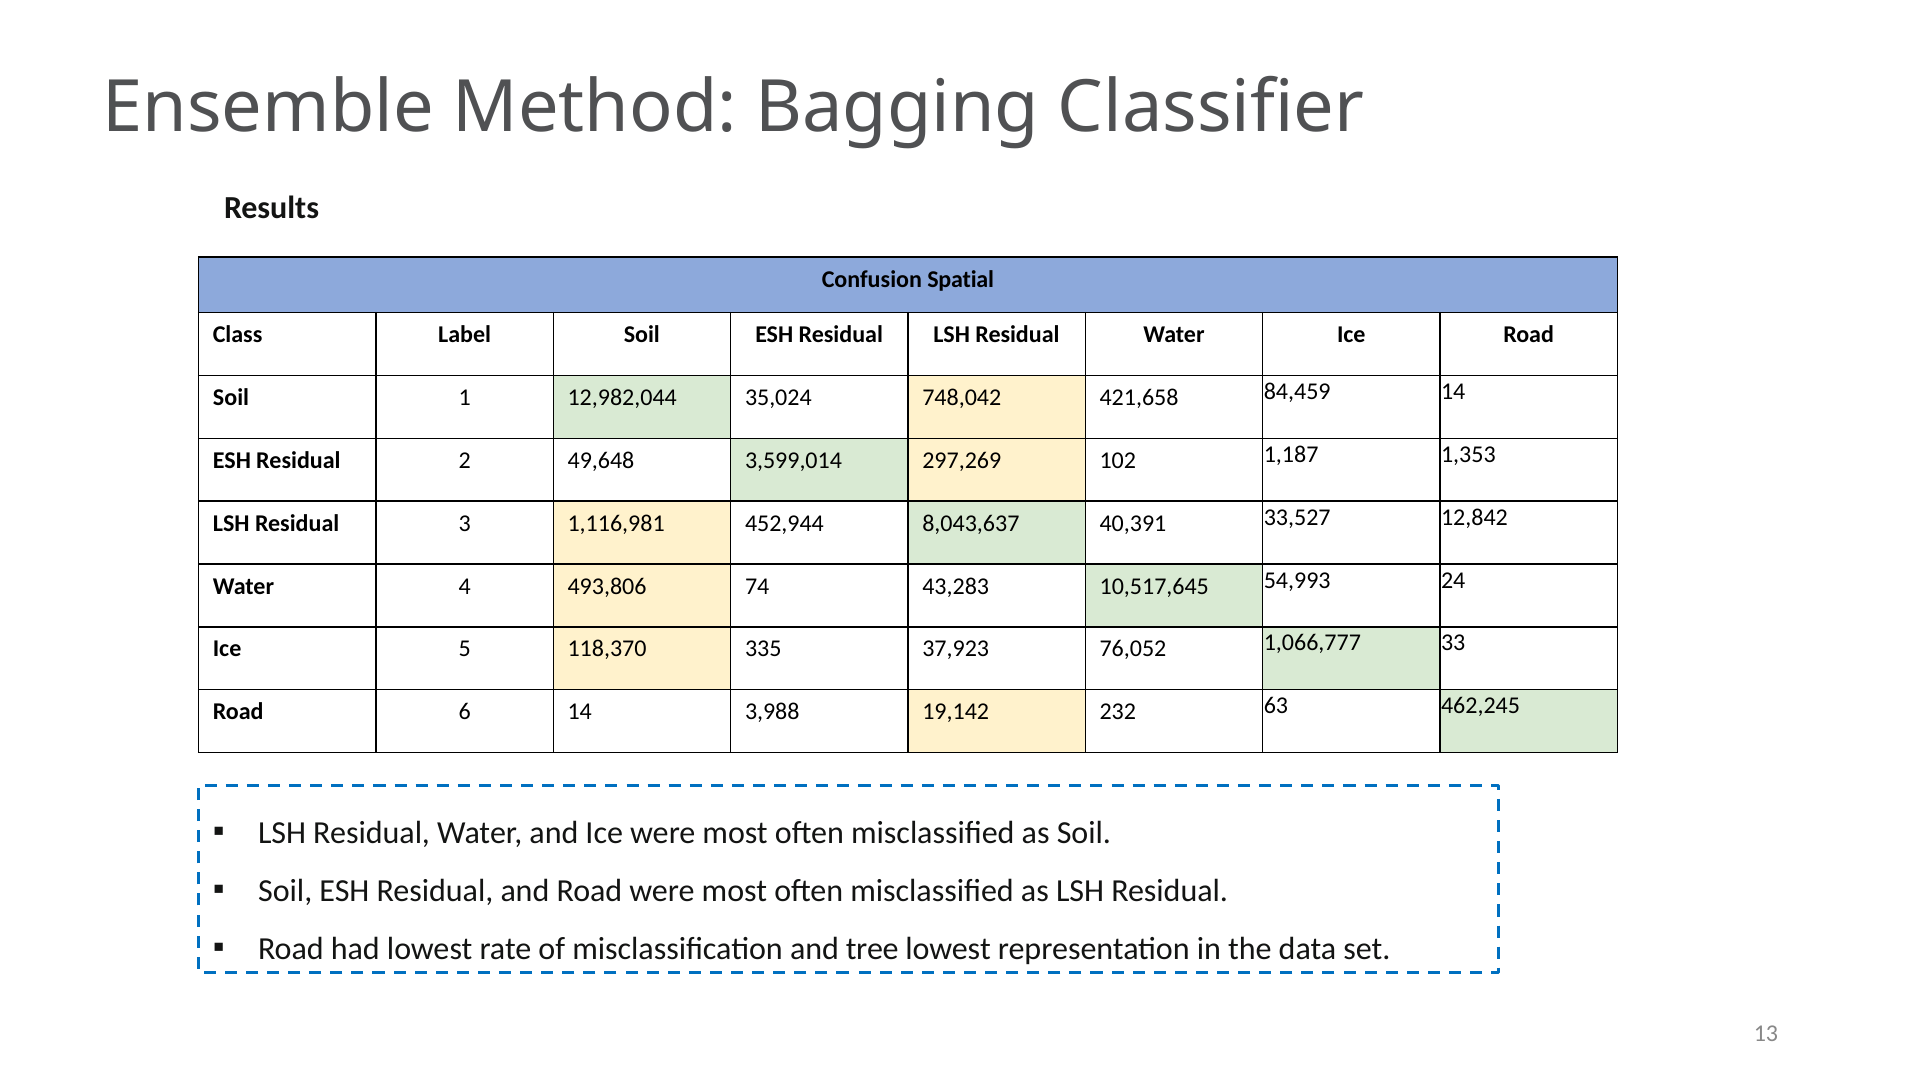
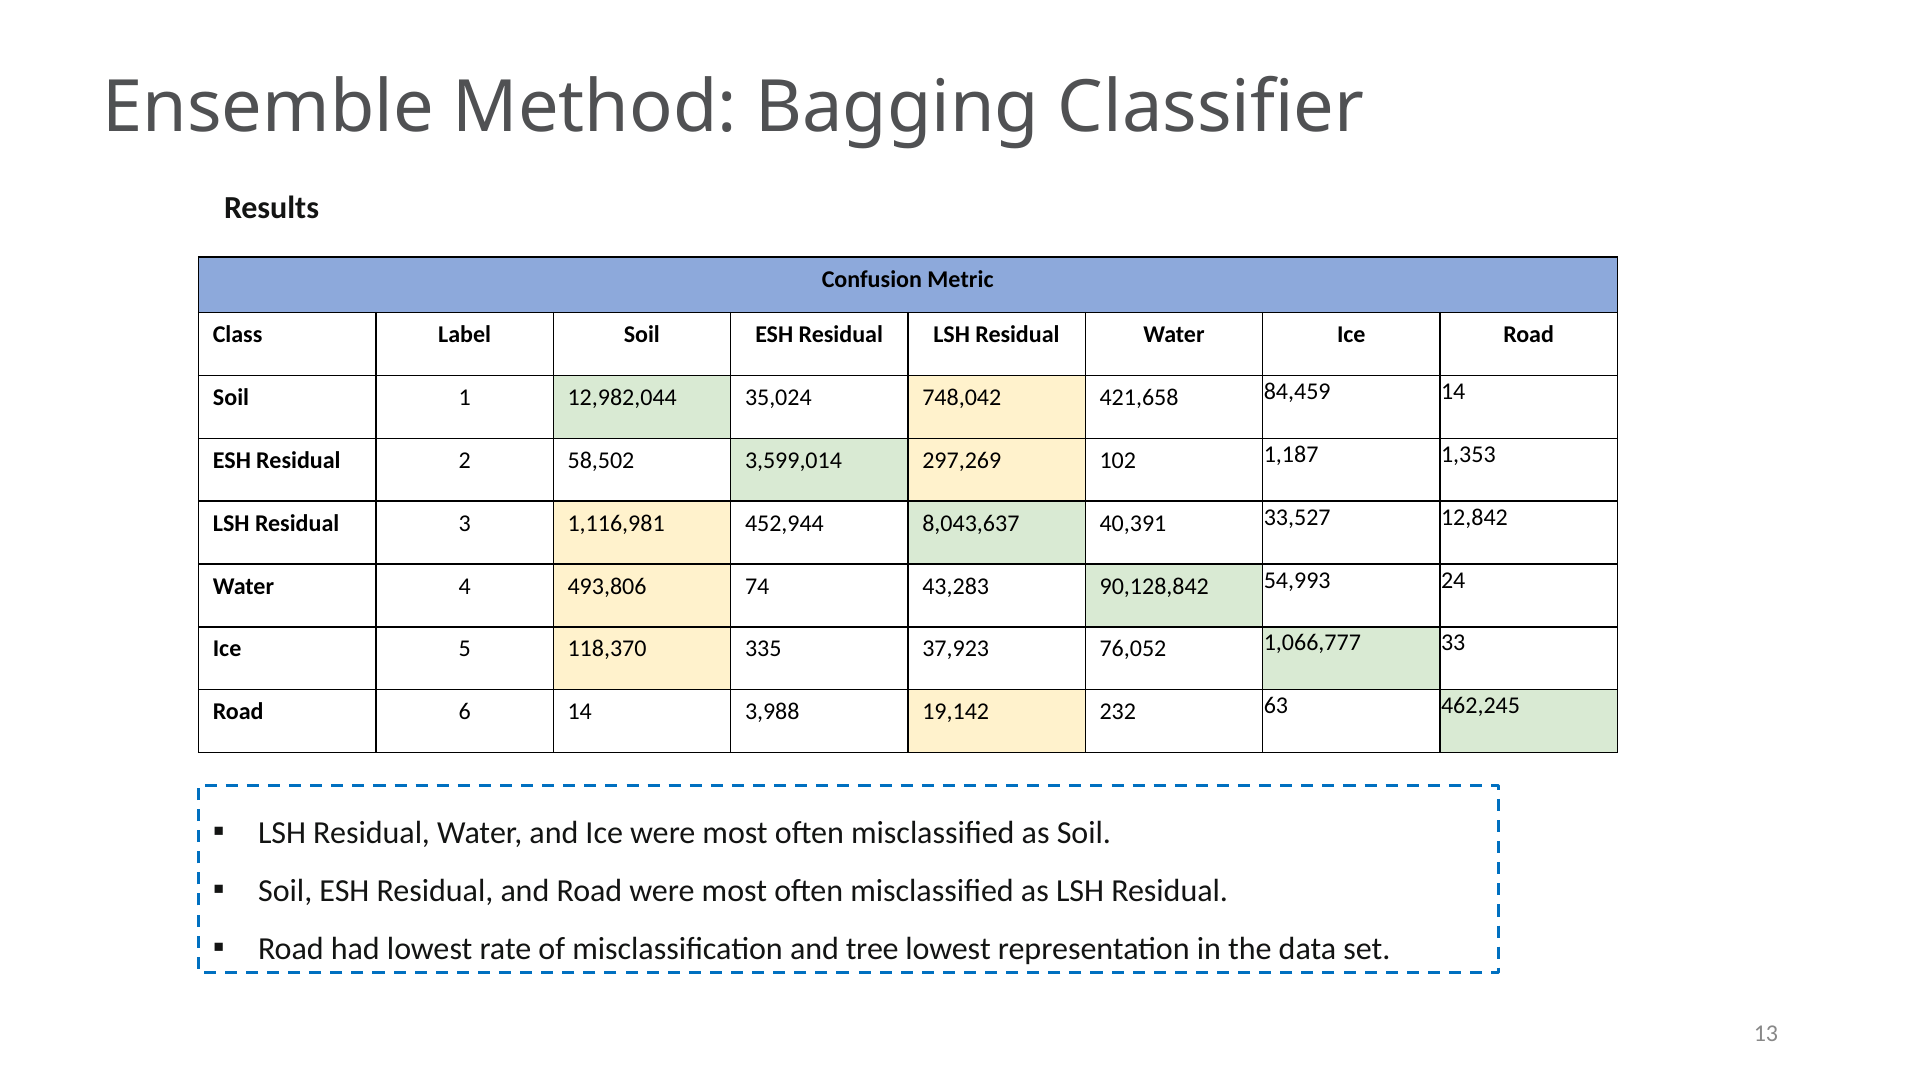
Spatial: Spatial -> Metric (960, 279)
49,648: 49,648 -> 58,502 (601, 460)
10,517,645: 10,517,645 -> 90,128,842 (1154, 586)
